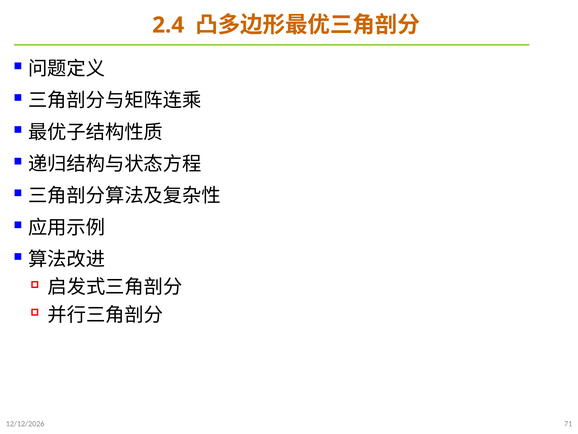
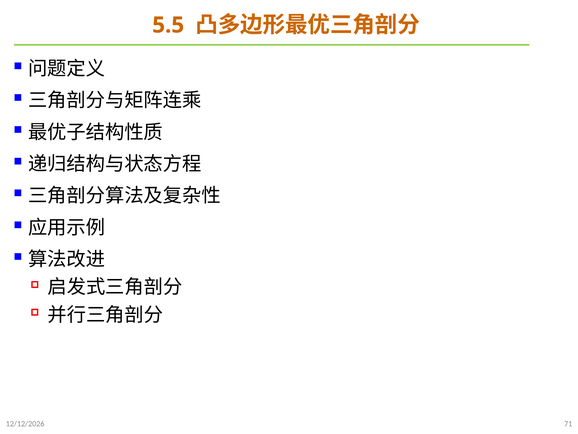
2.4: 2.4 -> 5.5 (168, 25)
